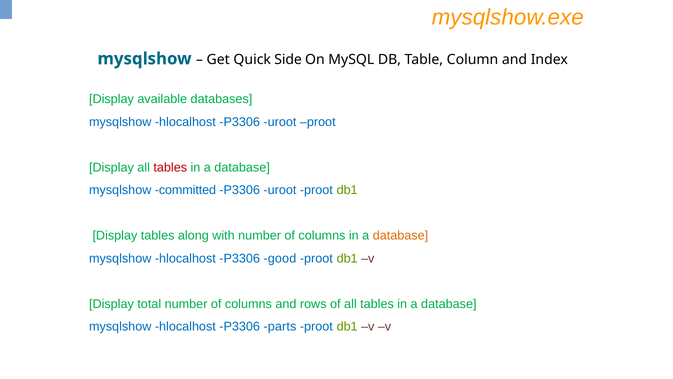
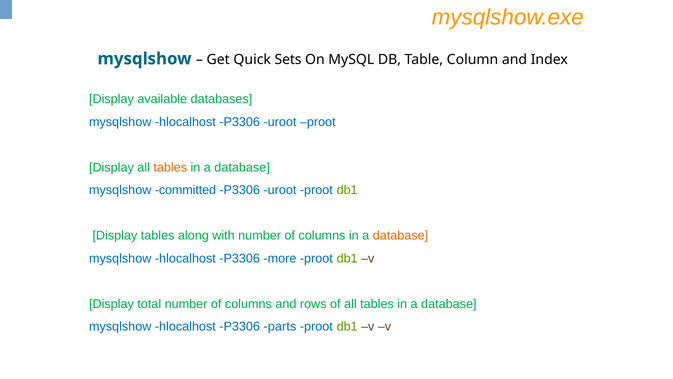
Side: Side -> Sets (288, 60)
tables colour: red -> orange (170, 167)
good: good -> more (280, 258)
